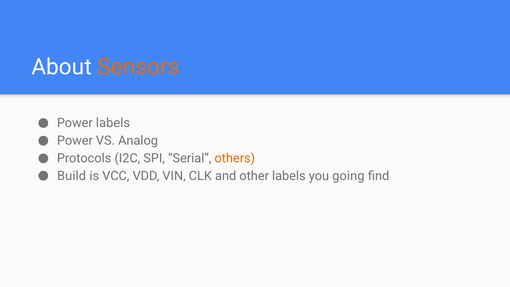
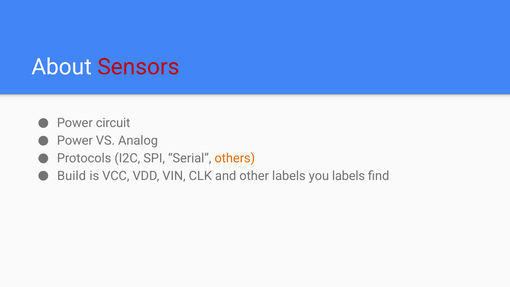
Sensors colour: orange -> red (138, 67)
Power labels: labels -> circuit (113, 123)
you going: going -> labels (349, 176)
